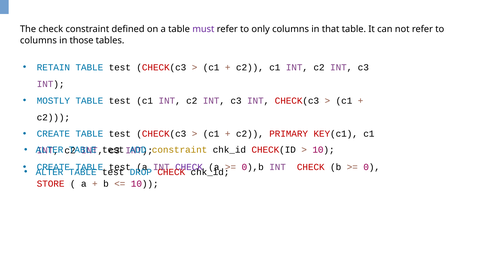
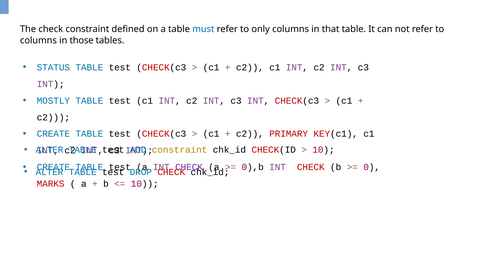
must colour: purple -> blue (203, 29)
RETAIN: RETAIN -> STATUS (53, 67)
STORE: STORE -> MARKS (51, 184)
